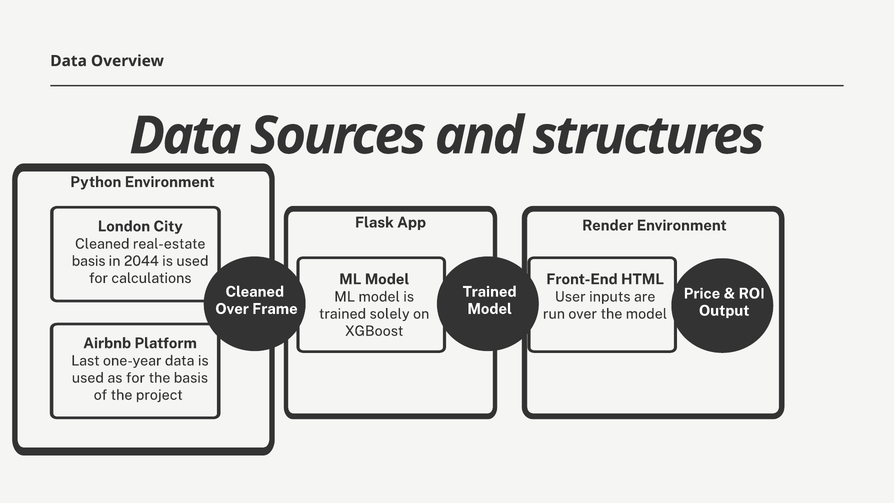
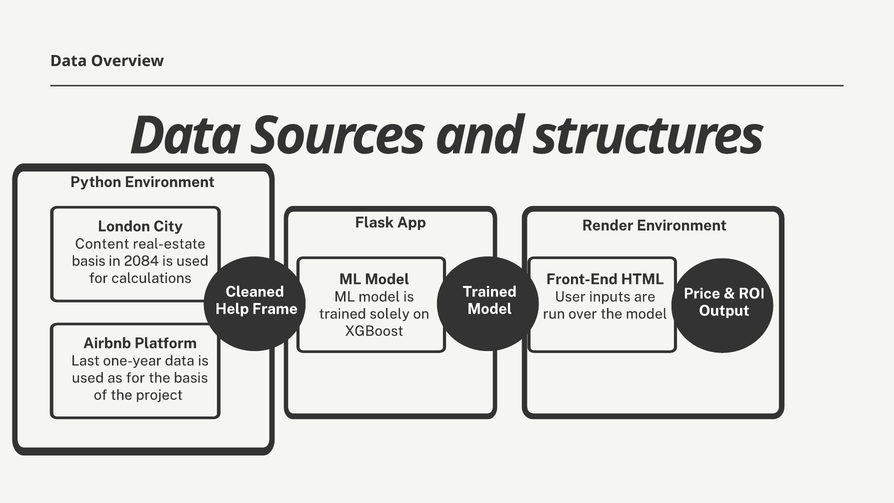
Cleaned: Cleaned -> Content (102, 244)
2044: 2044 -> 2084 (141, 261)
Over: Over -> Help (232, 309)
